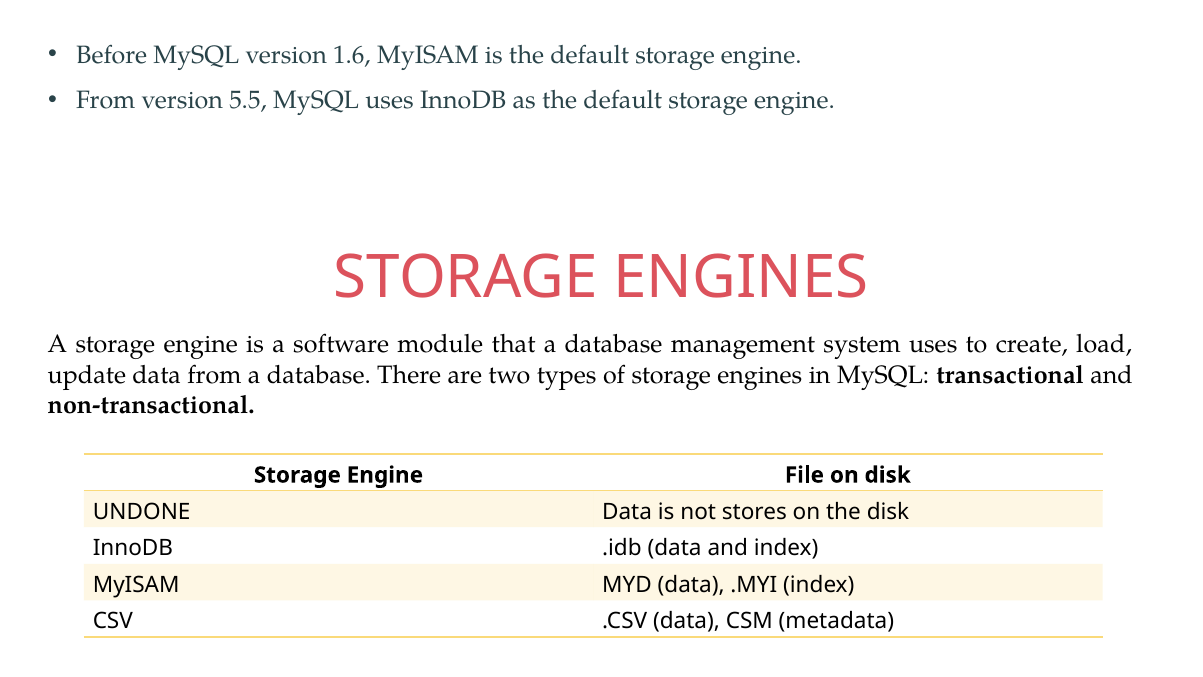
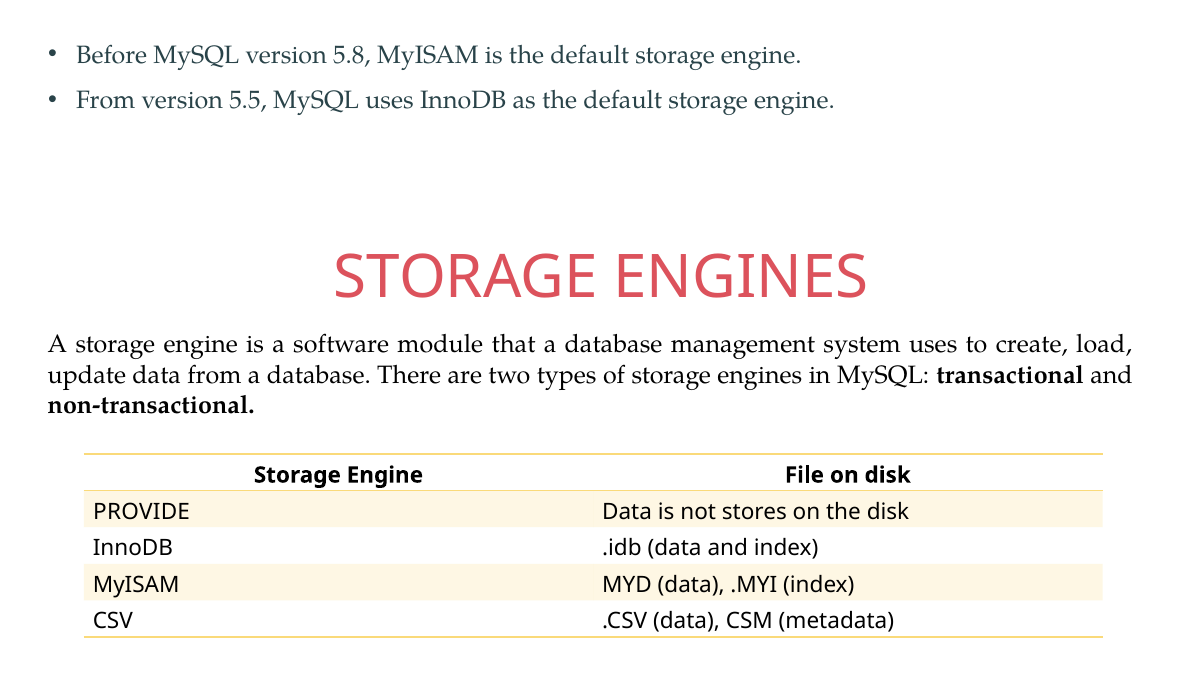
1.6: 1.6 -> 5.8 (352, 55)
UNDONE: UNDONE -> PROVIDE (142, 511)
